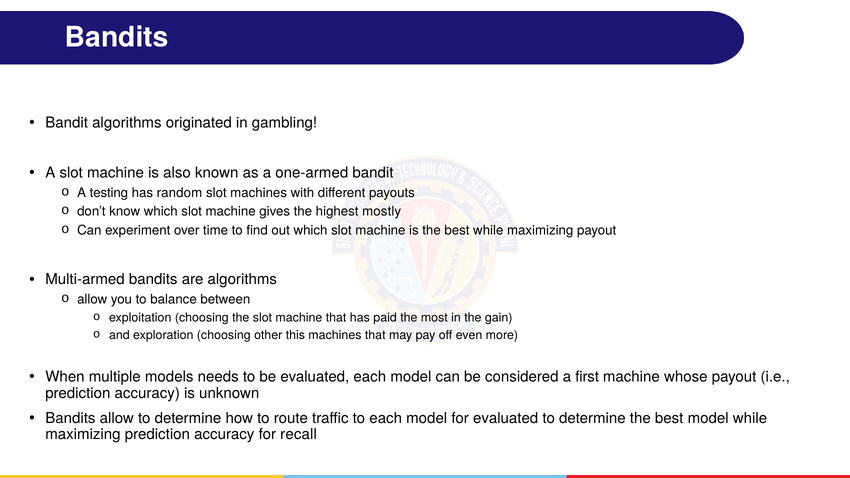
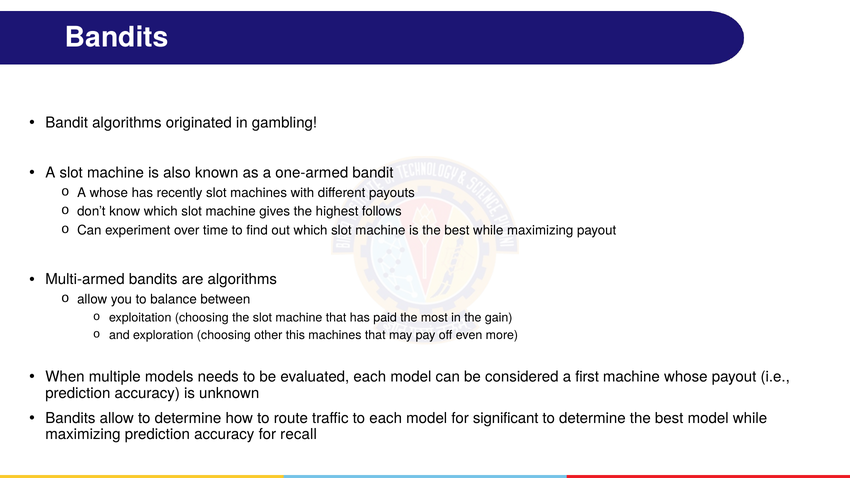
A testing: testing -> whose (109, 193)
random: random -> recently (180, 193)
mostly: mostly -> follows (382, 212)
for evaluated: evaluated -> significant (506, 418)
